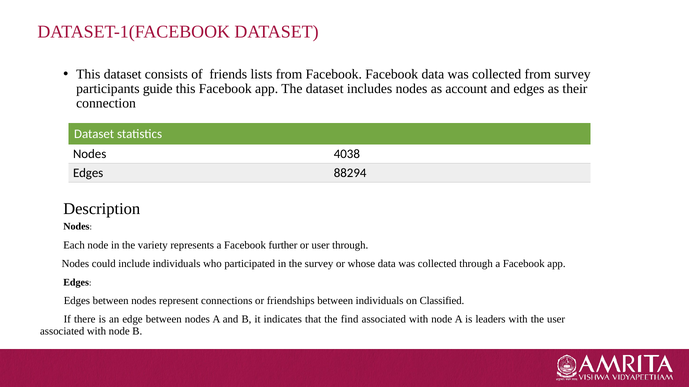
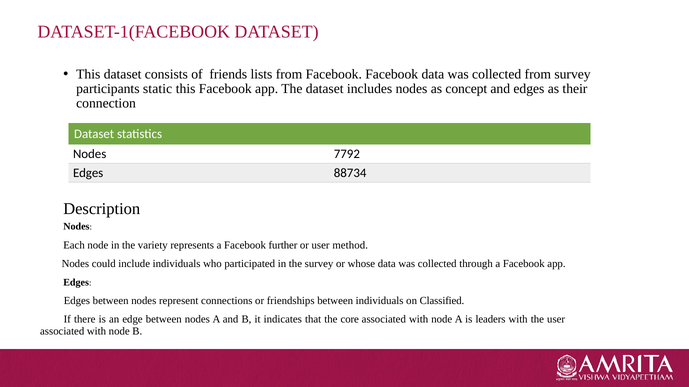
guide: guide -> static (158, 89)
account: account -> concept (466, 89)
4038: 4038 -> 7792 (347, 154)
88294: 88294 -> 88734 (350, 173)
user through: through -> method (350, 245)
find: find -> core (350, 320)
